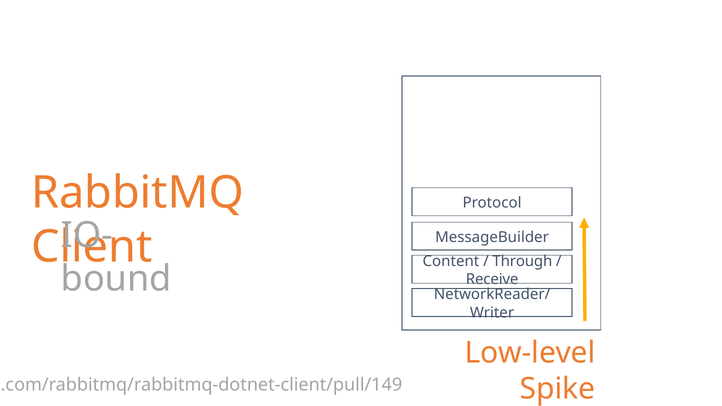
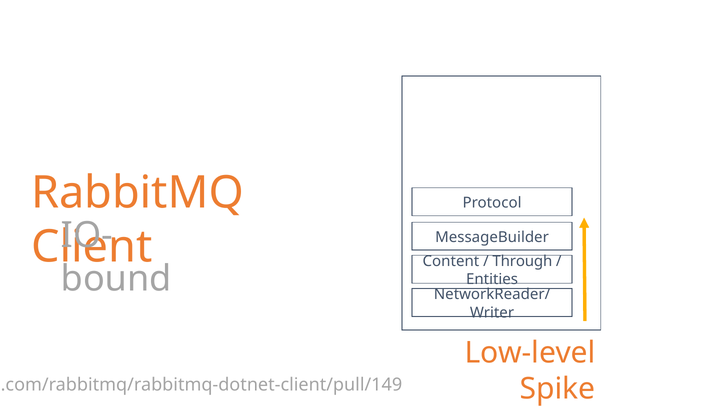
Receive: Receive -> Entities (492, 279)
